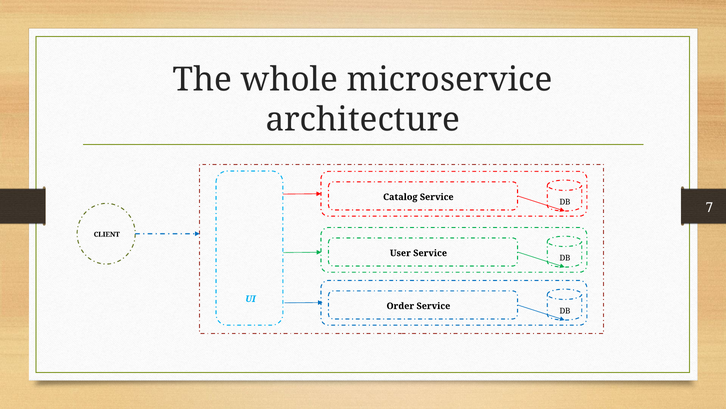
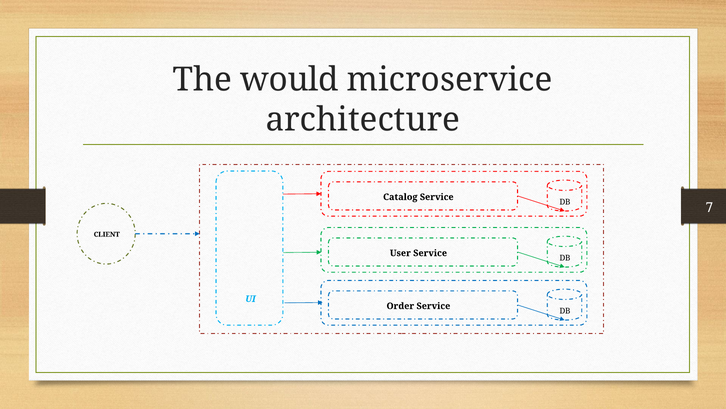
whole: whole -> would (290, 80)
